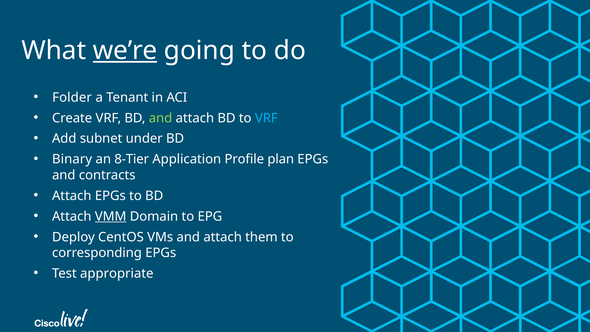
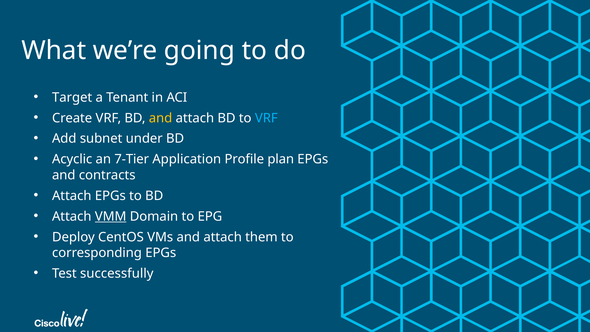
we’re underline: present -> none (125, 51)
Folder: Folder -> Target (72, 97)
and colour: light green -> yellow (161, 118)
Binary: Binary -> Acyclic (72, 159)
8-Tier: 8-Tier -> 7-Tier (132, 159)
appropriate: appropriate -> successfully (117, 273)
